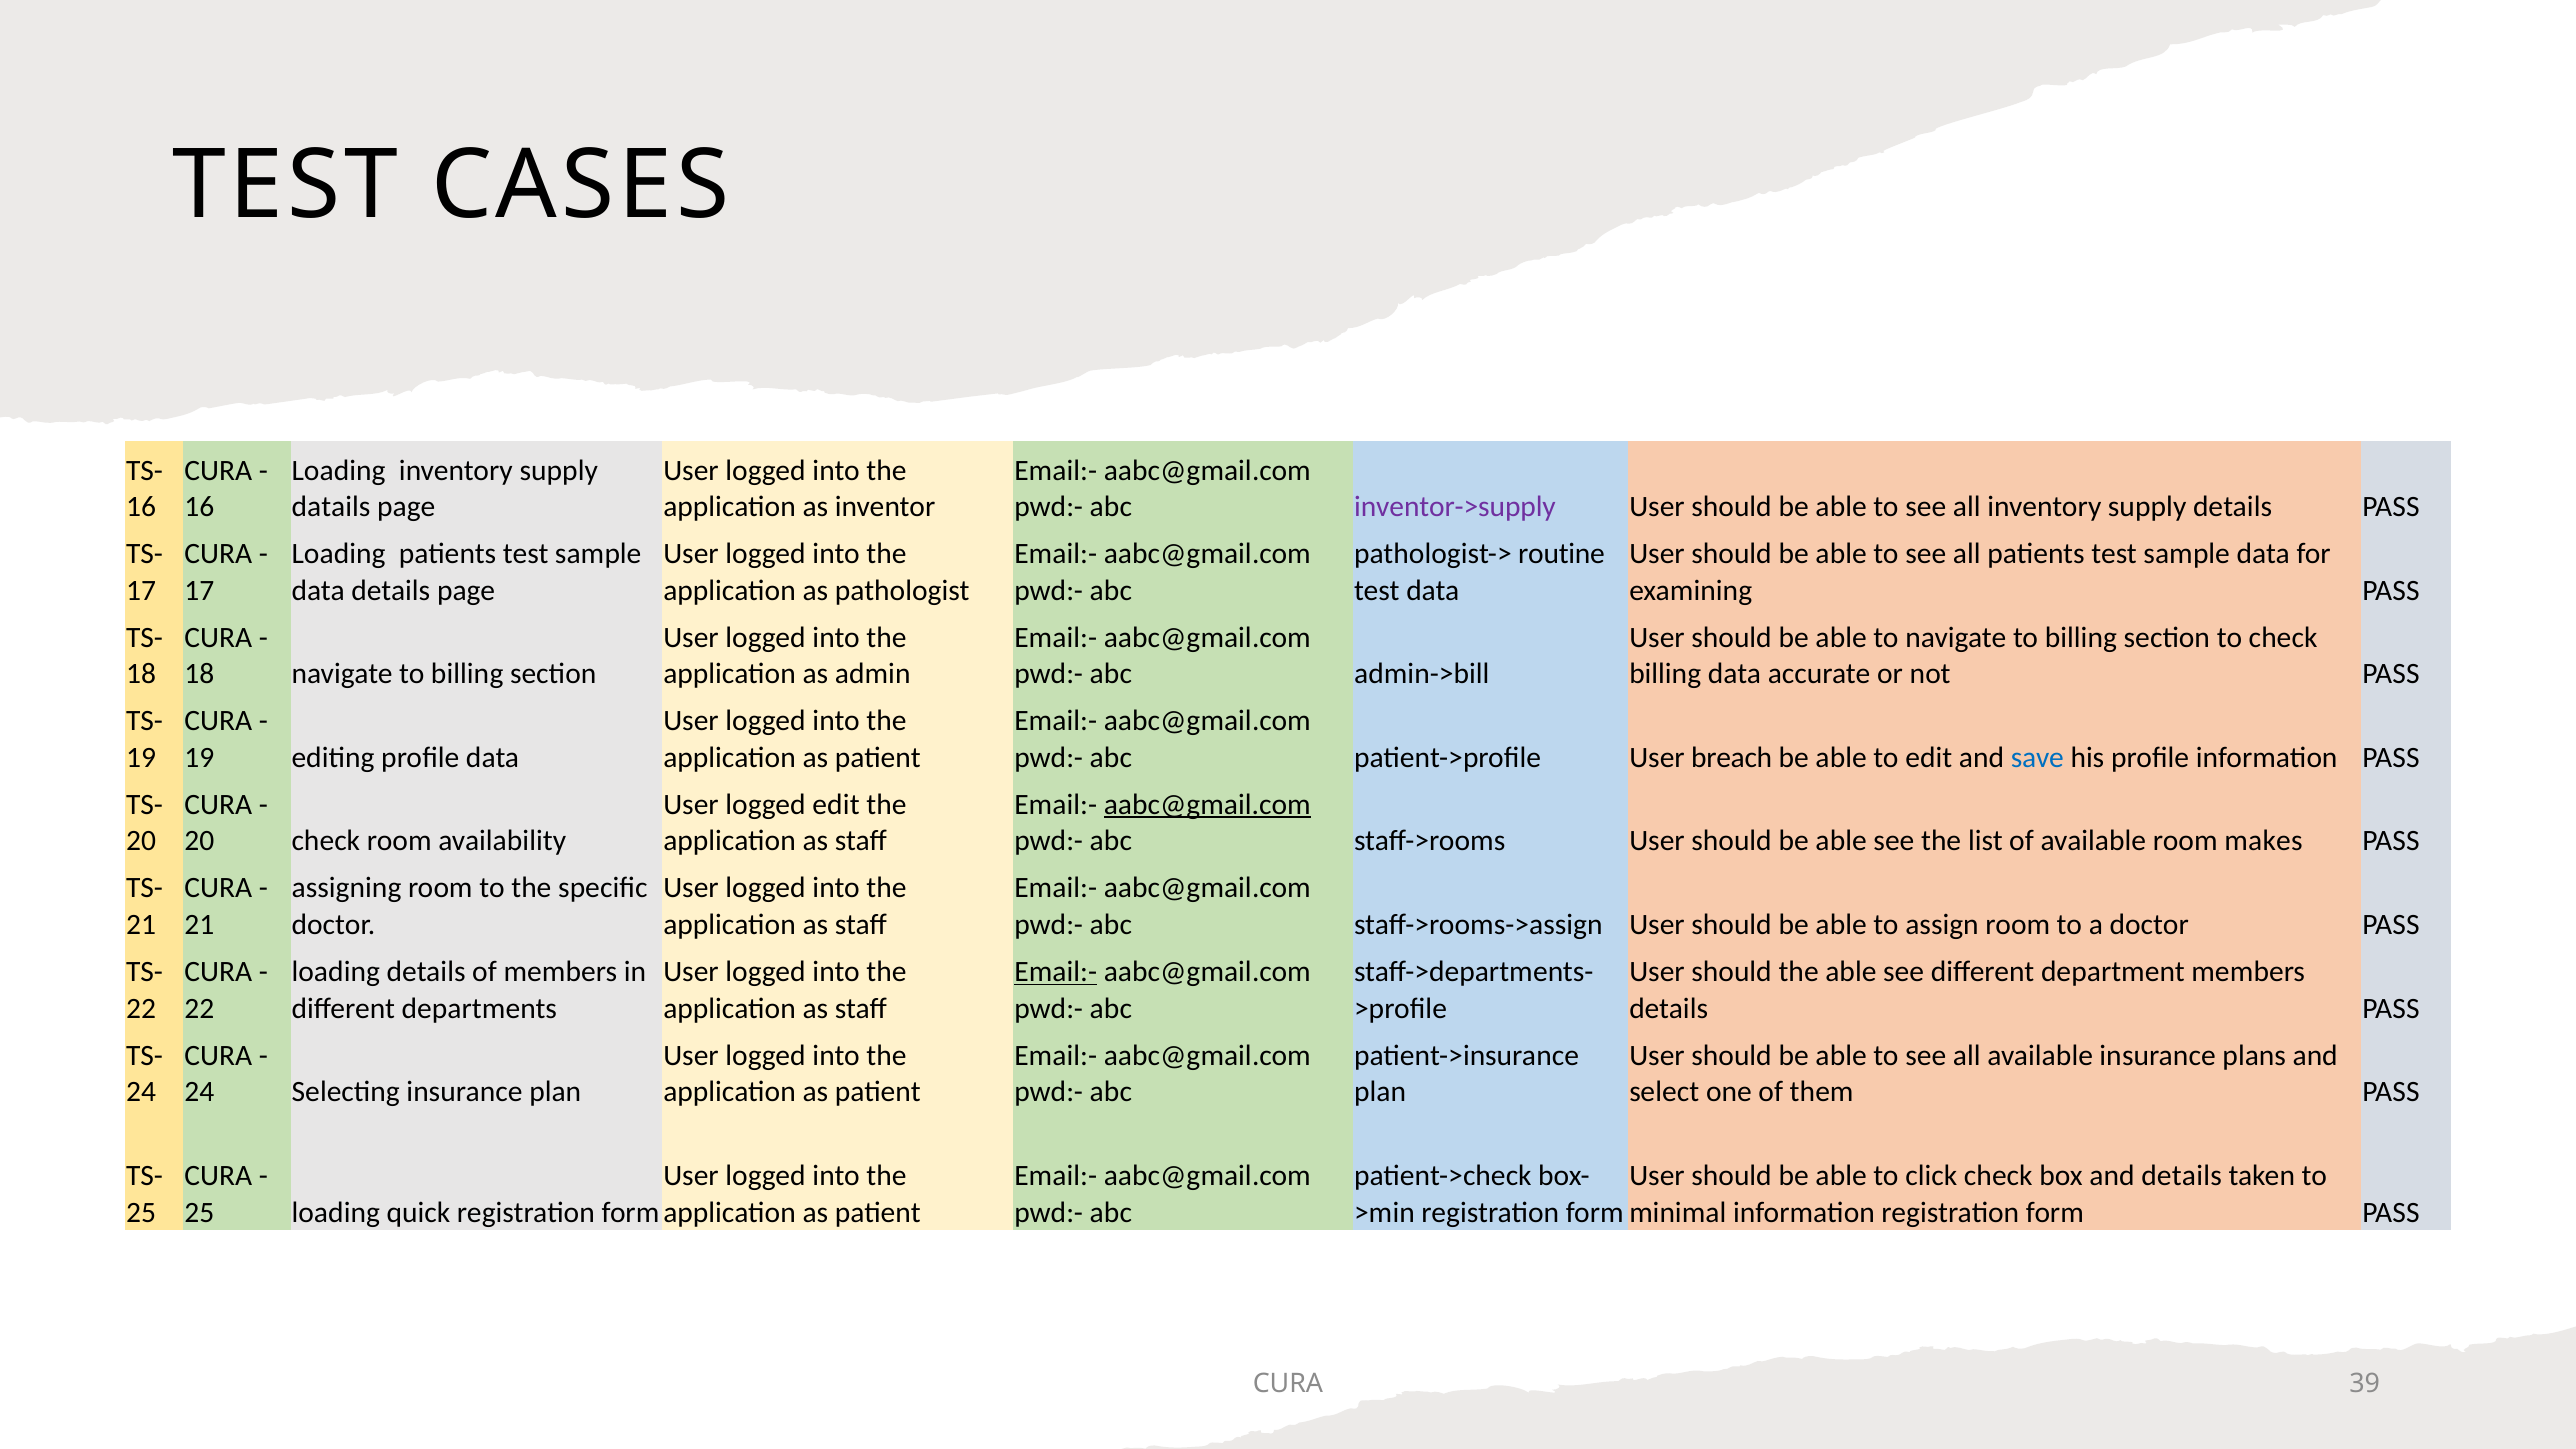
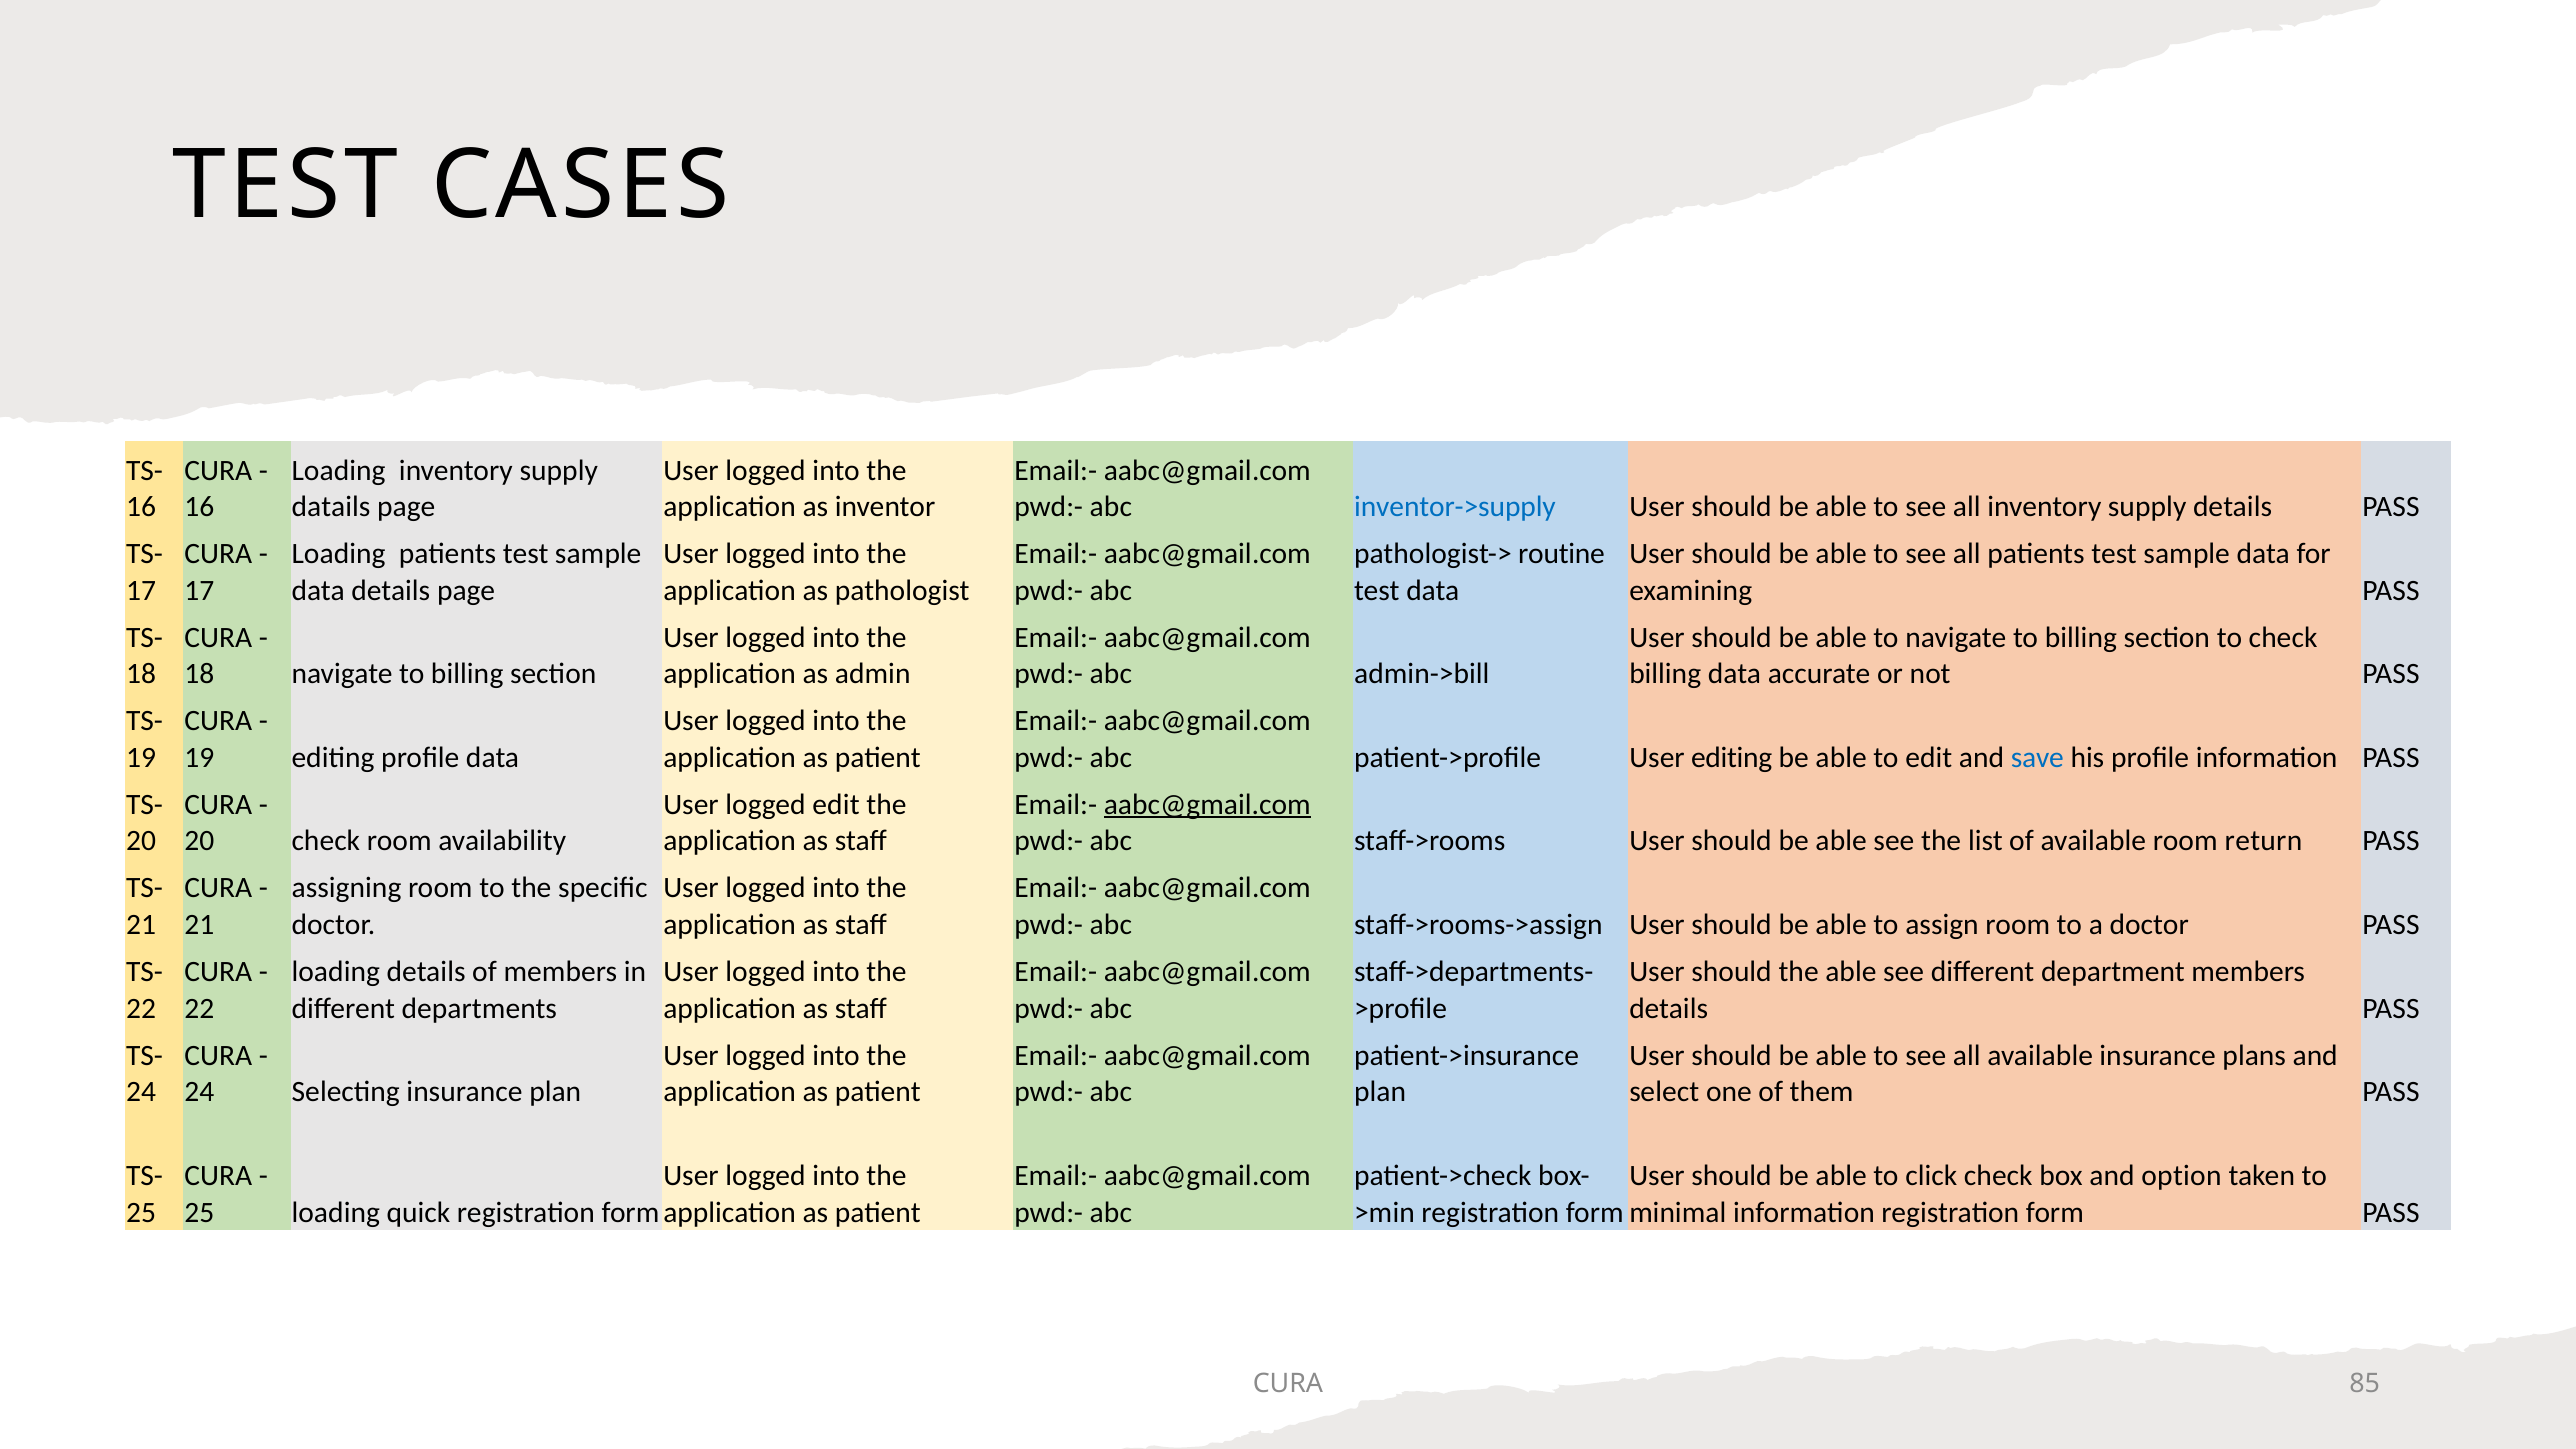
inventor->supply colour: purple -> blue (1455, 507)
User breach: breach -> editing (1732, 758)
makes: makes -> return (2264, 841)
Email:- underline: present -> none (1056, 972)
and details: details -> option (2181, 1176)
39: 39 -> 85 (2365, 1383)
